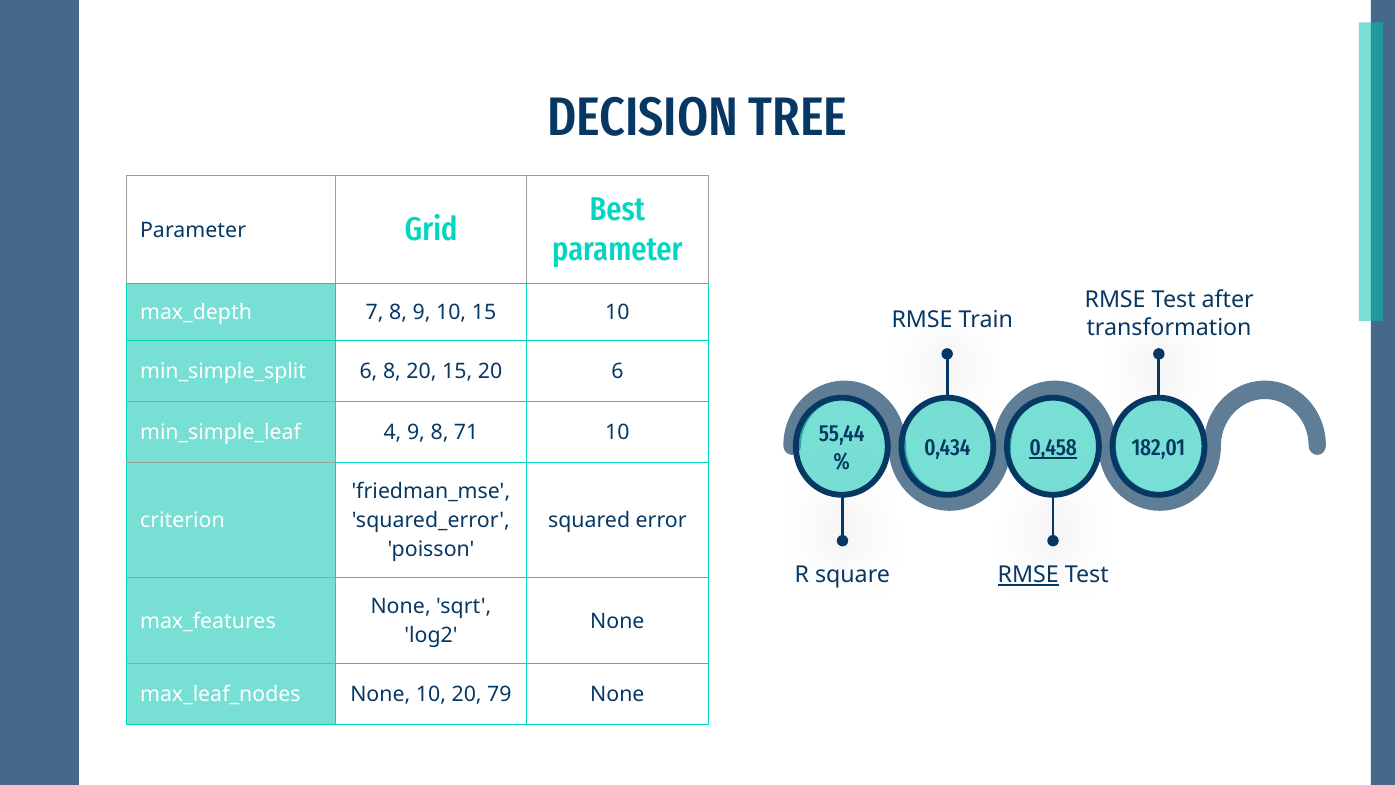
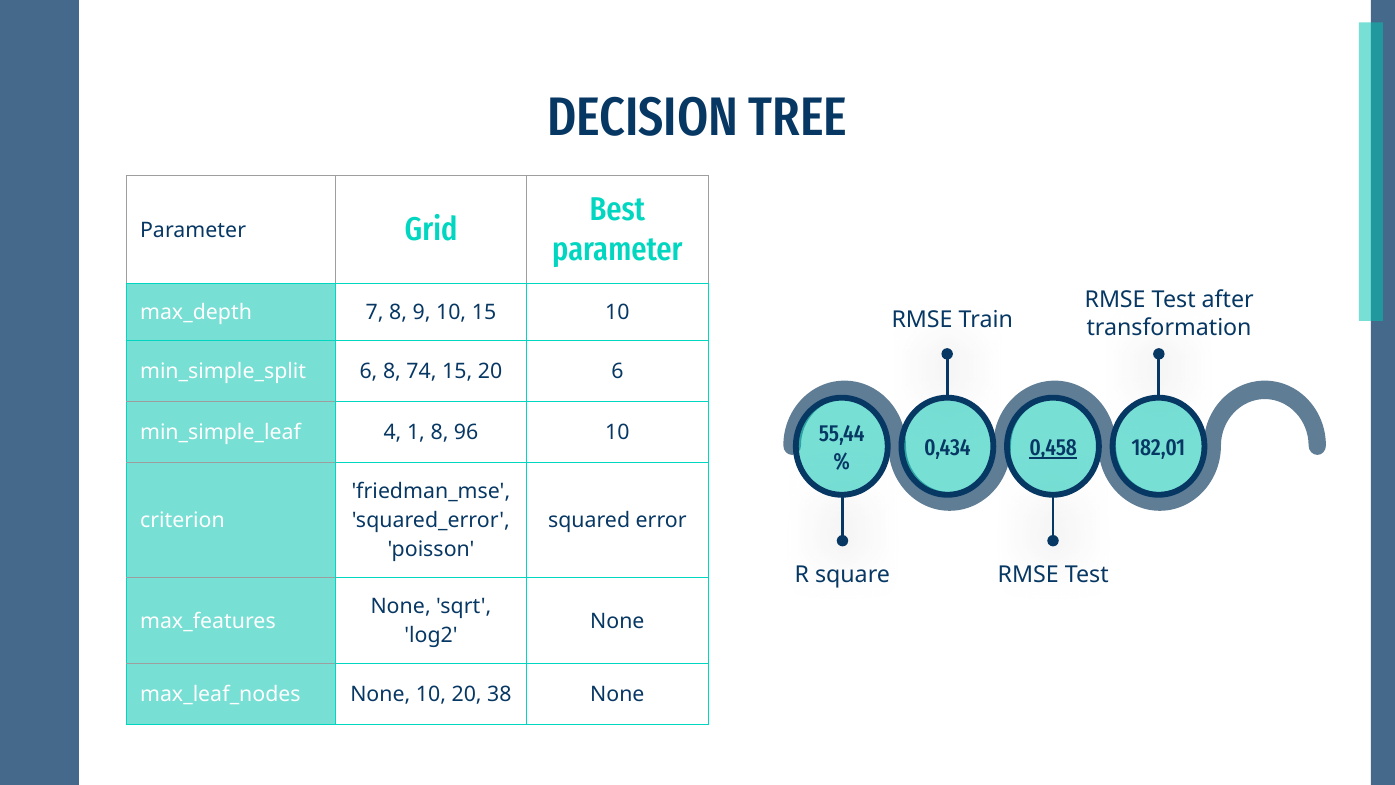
8 20: 20 -> 74 (422, 372)
4 9: 9 -> 1 (416, 433)
71: 71 -> 96 (466, 433)
RMSE underline: present -> none (1028, 575)
79: 79 -> 38 (499, 695)
